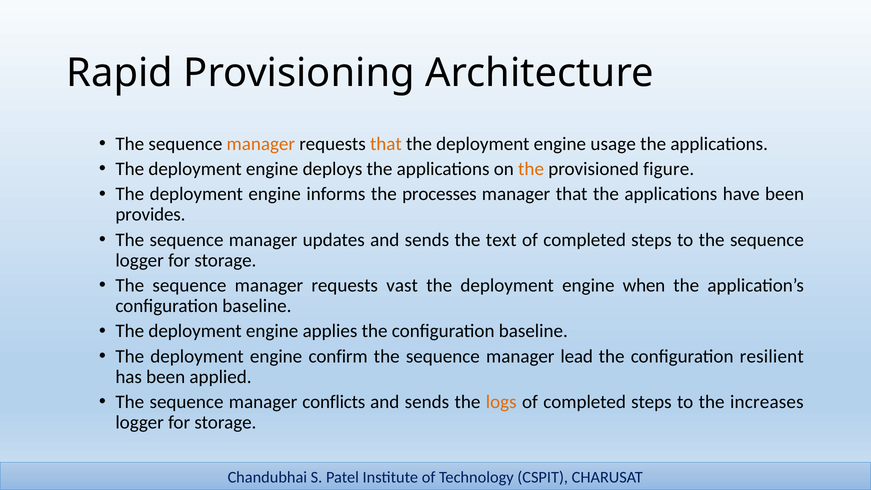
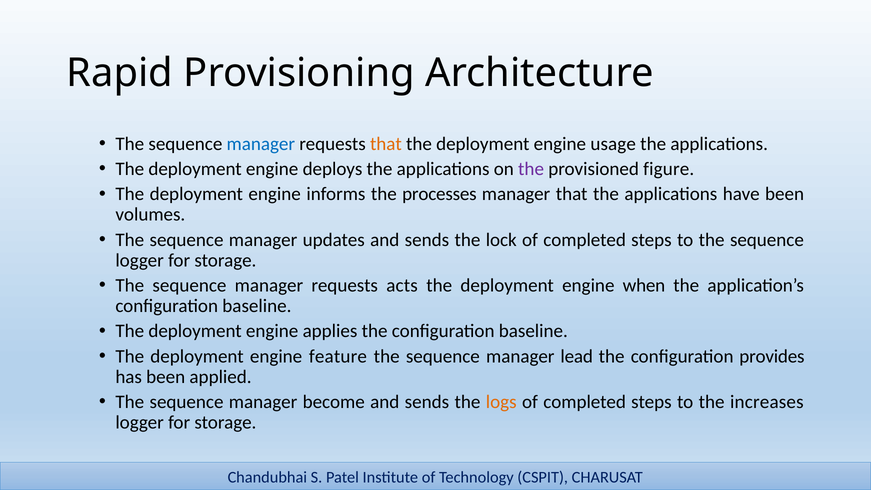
manager colour: orange -> blue (261, 144)
the colour: orange -> purple (531, 169)
provides: provides -> volumes (150, 215)
text: text -> lock (501, 240)
vast: vast -> acts (402, 285)
confirm: confirm -> feature (338, 356)
resilient: resilient -> provides (772, 356)
conflicts: conflicts -> become (334, 402)
